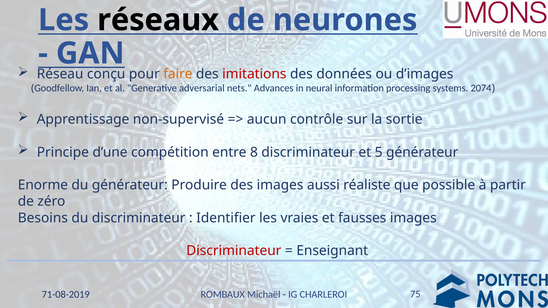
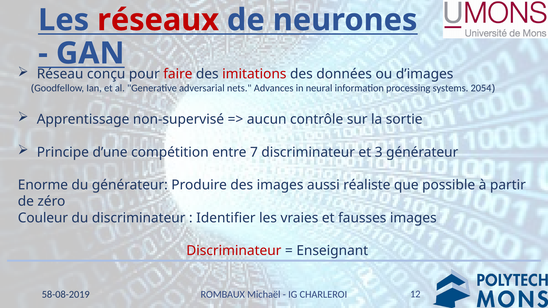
réseaux colour: black -> red (158, 20)
faire colour: orange -> red (178, 74)
2074: 2074 -> 2054 (481, 88)
8: 8 -> 7 (254, 152)
5: 5 -> 3 (379, 152)
Besoins: Besoins -> Couleur (43, 218)
75: 75 -> 12 (415, 294)
71-08-2019: 71-08-2019 -> 58-08-2019 (66, 295)
